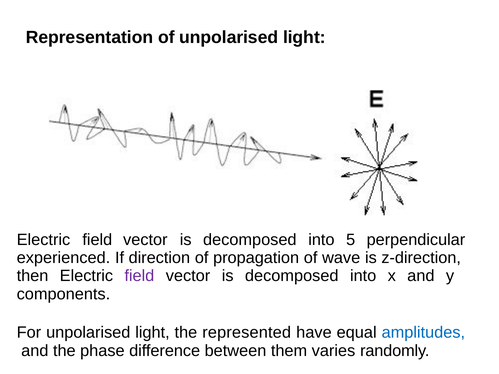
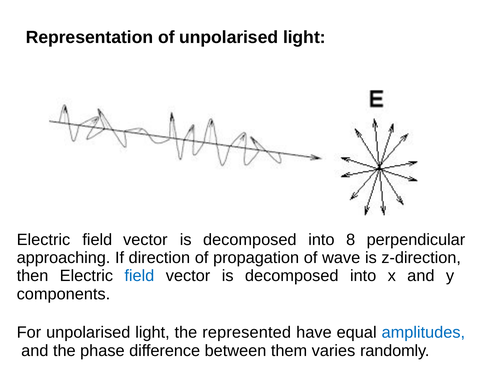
5: 5 -> 8 (351, 240)
experienced: experienced -> approaching (63, 258)
field colour: purple -> blue (139, 276)
